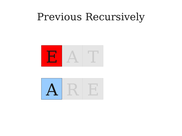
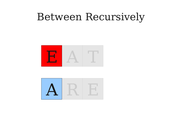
Previous: Previous -> Between (60, 17)
